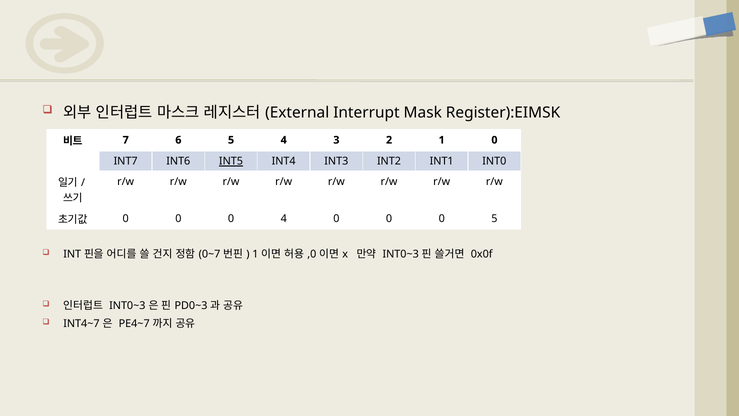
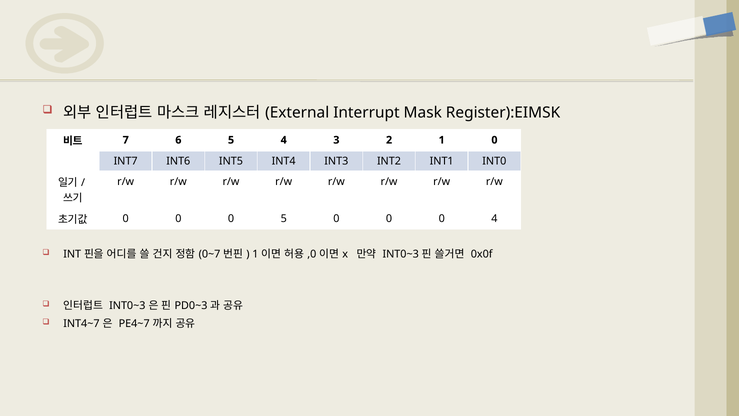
INT5 underline: present -> none (231, 161)
0 4: 4 -> 5 (284, 218)
0 5: 5 -> 4 (494, 218)
